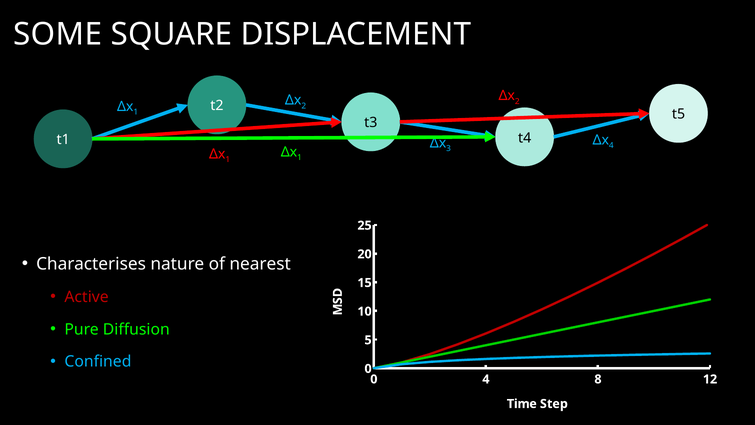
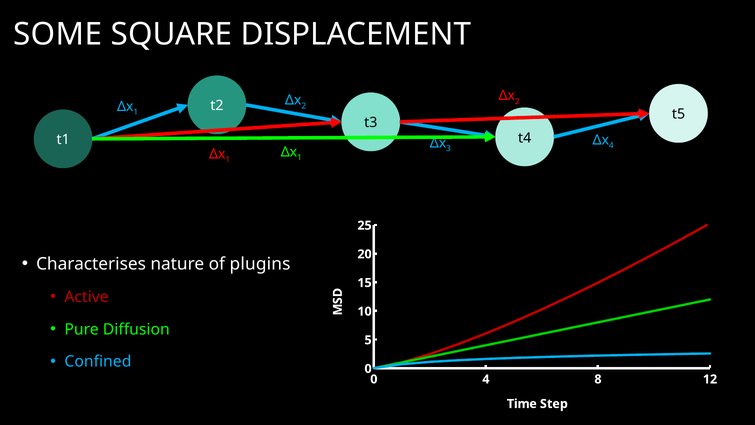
nearest: nearest -> plugins (260, 264)
